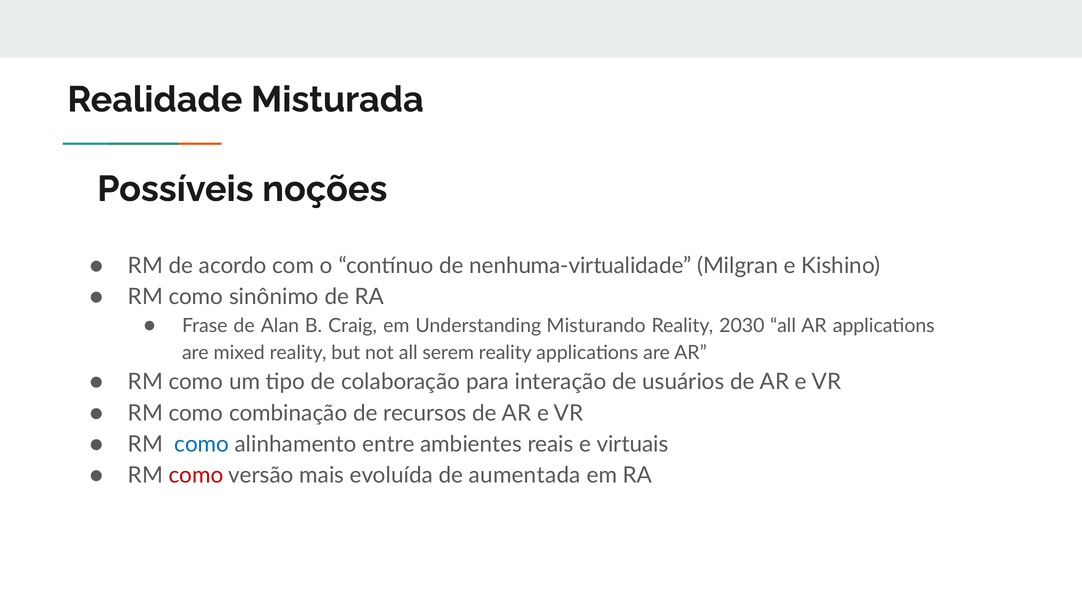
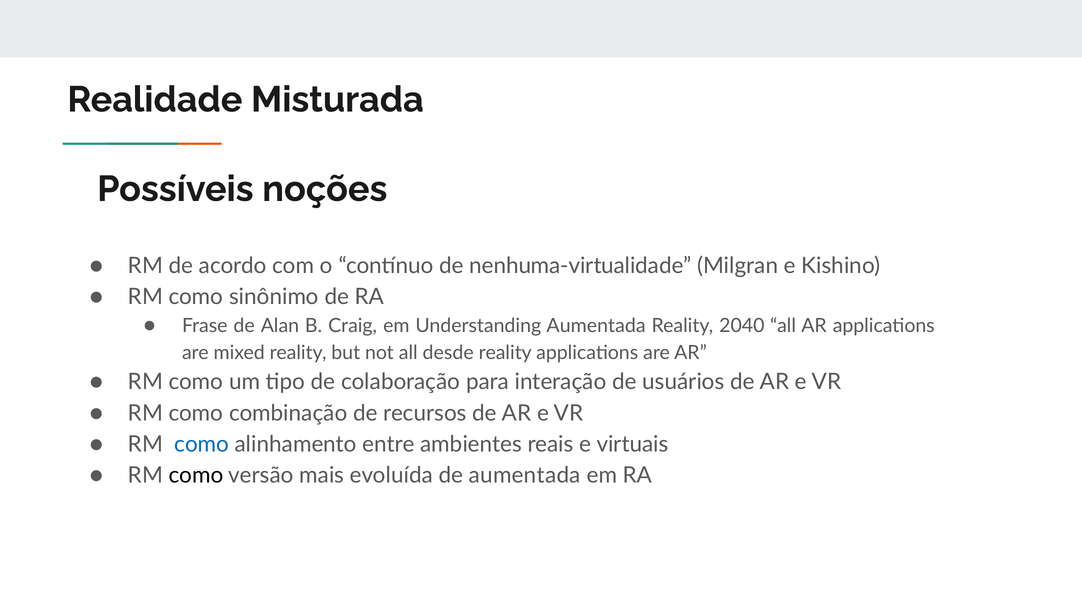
Understanding Misturando: Misturando -> Aumentada (596, 325)
2030: 2030 -> 2040 (742, 325)
serem: serem -> desde (448, 352)
como colour: red -> black (196, 475)
